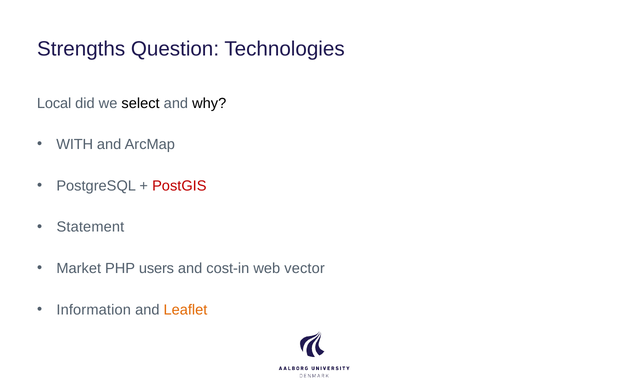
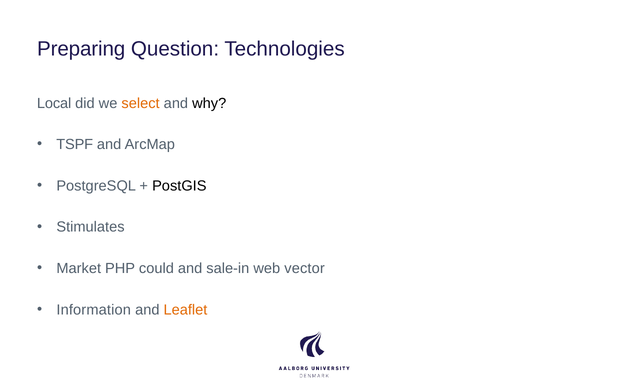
Strengths: Strengths -> Preparing (81, 49)
select colour: black -> orange (141, 103)
WITH: WITH -> TSPF (75, 144)
PostGIS colour: red -> black (179, 185)
Statement: Statement -> Stimulates (90, 227)
users: users -> could (156, 268)
cost-in: cost-in -> sale-in (228, 268)
